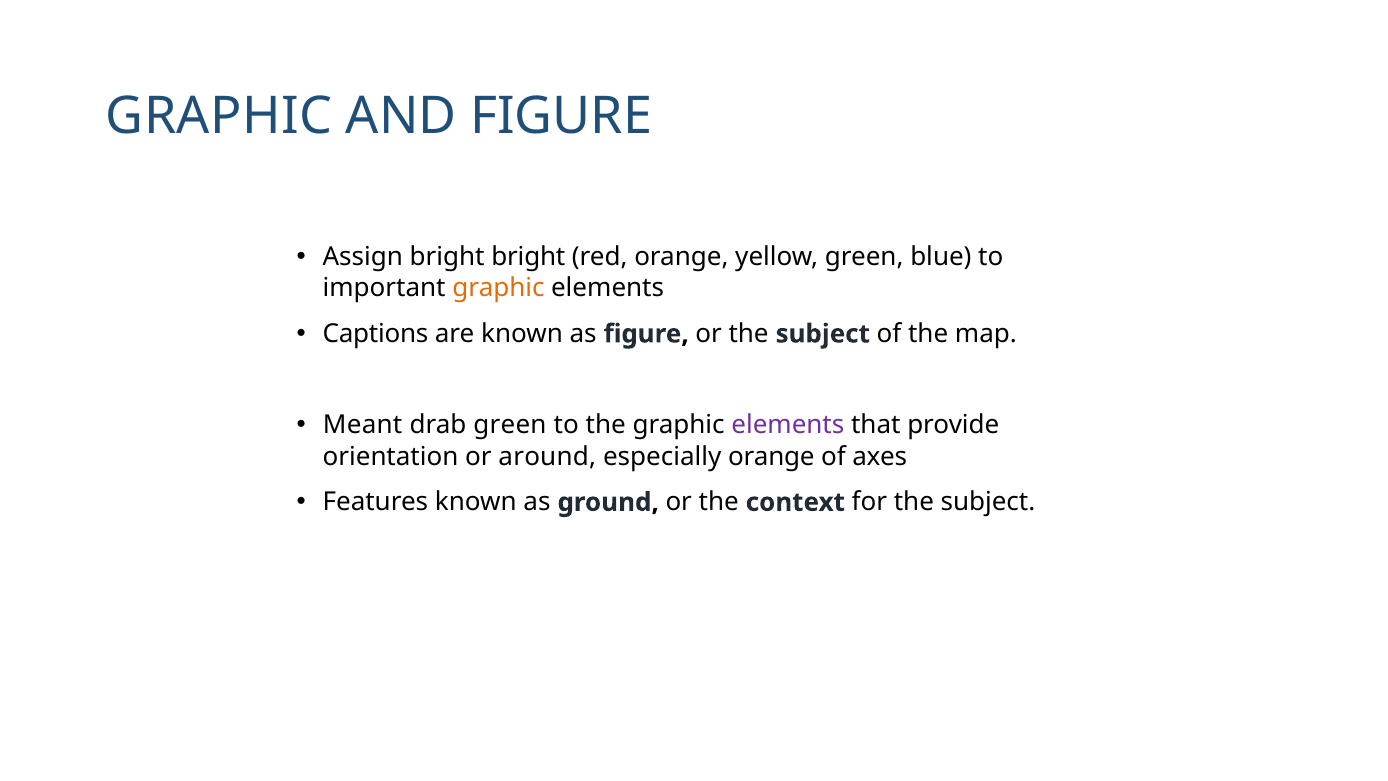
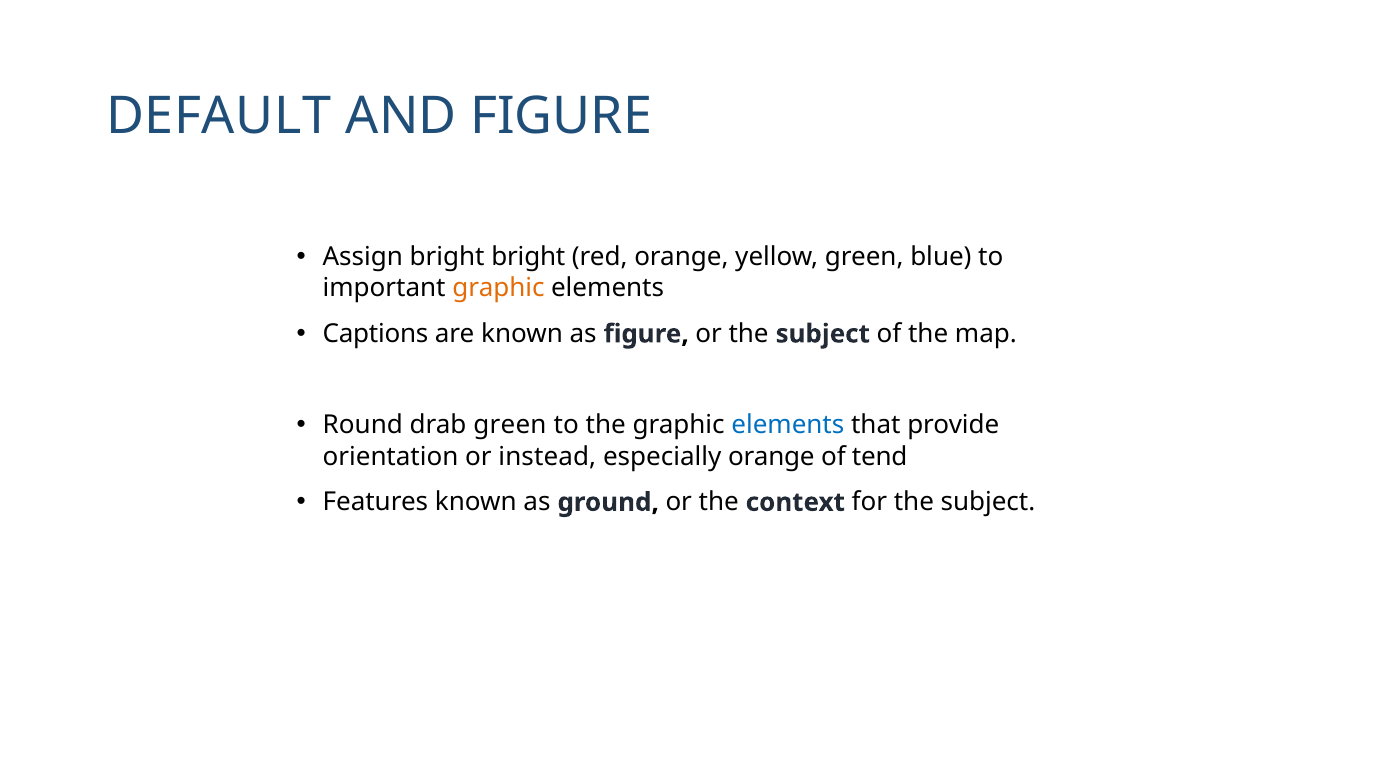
GRAPHIC: GRAPHIC -> DEFAULT (219, 117)
Meant: Meant -> Round (363, 425)
elements colour: purple -> blue (788, 425)
around: around -> instead (547, 456)
axes: axes -> tend (880, 456)
